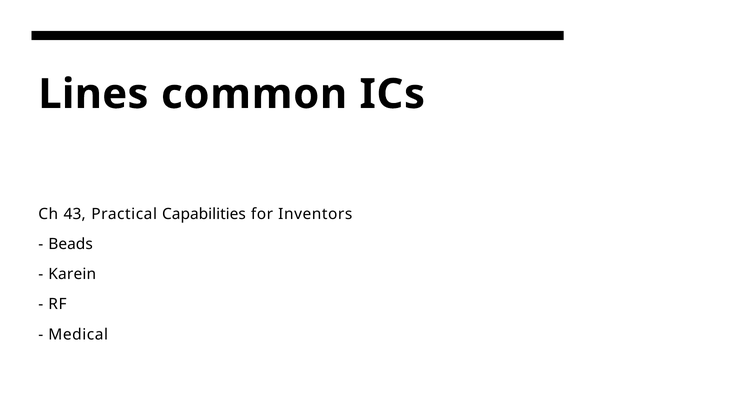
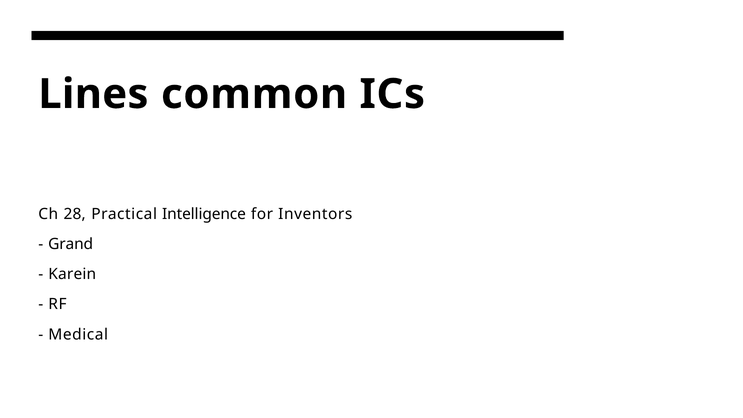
43: 43 -> 28 (75, 214)
Capabilities: Capabilities -> Intelligence (204, 214)
Beads: Beads -> Grand (71, 244)
